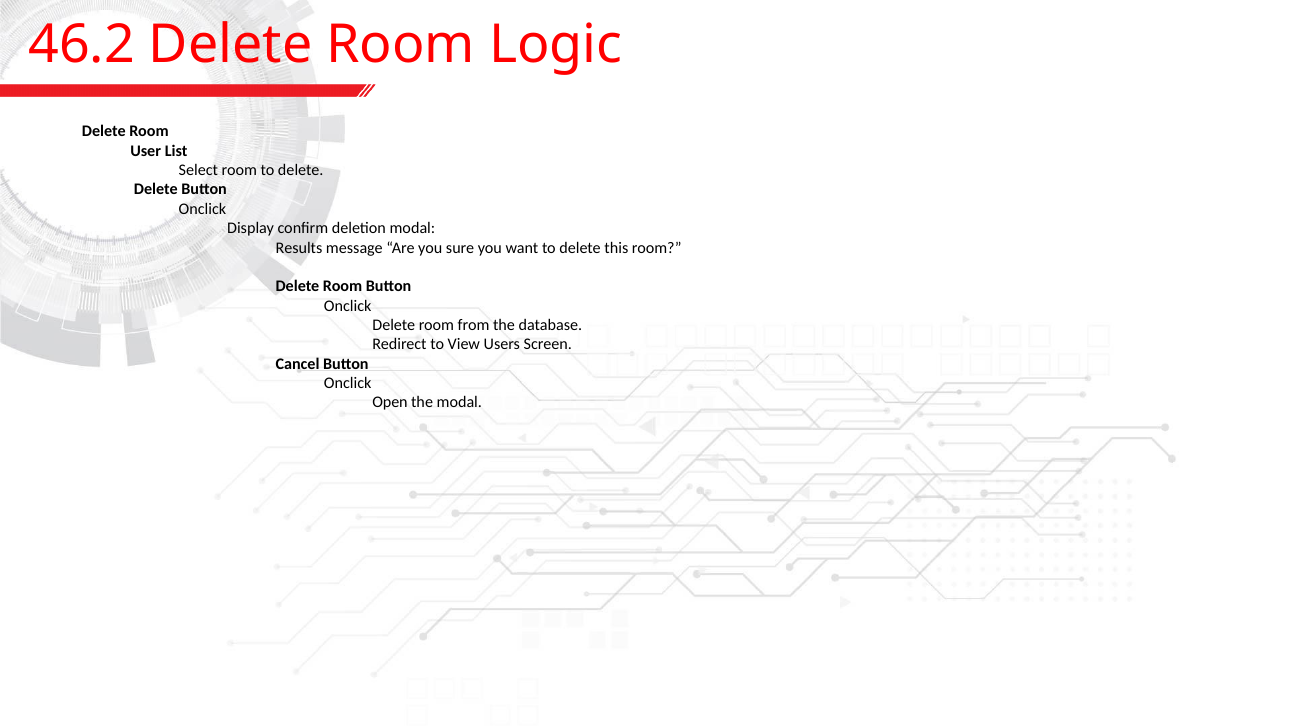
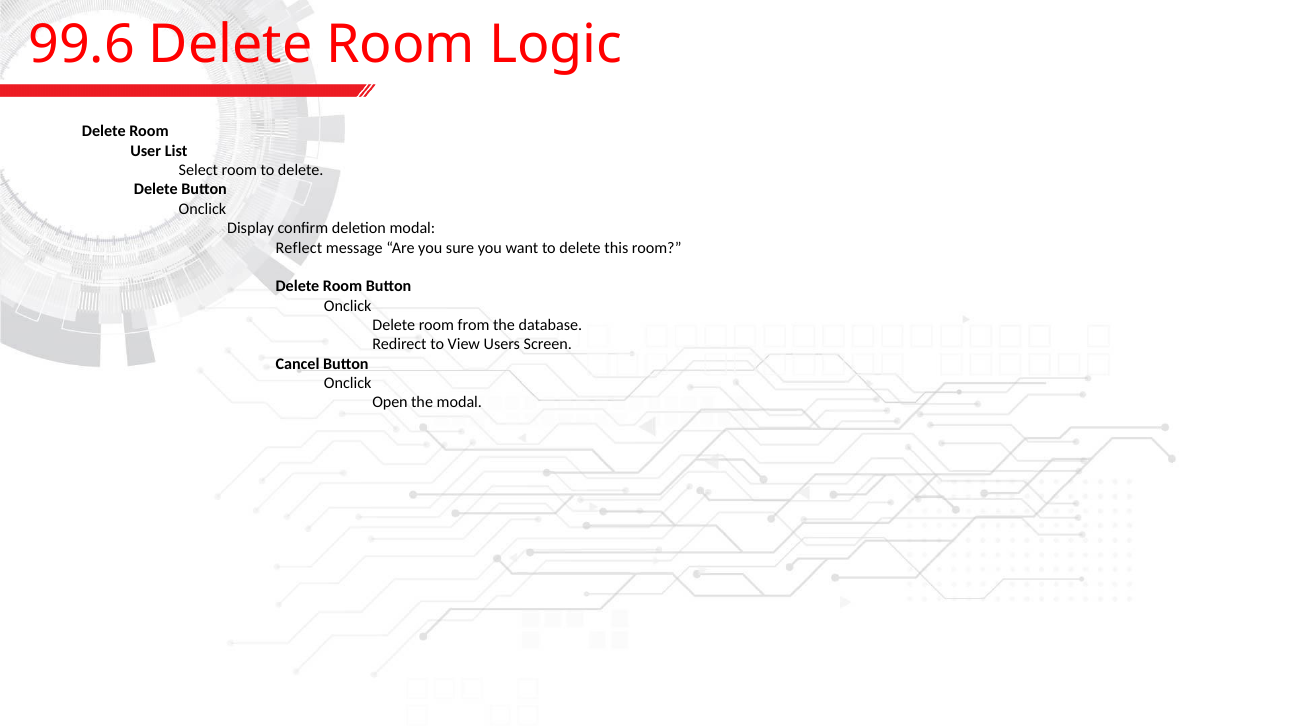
46.2: 46.2 -> 99.6 (82, 44)
Results: Results -> Reflect (299, 248)
